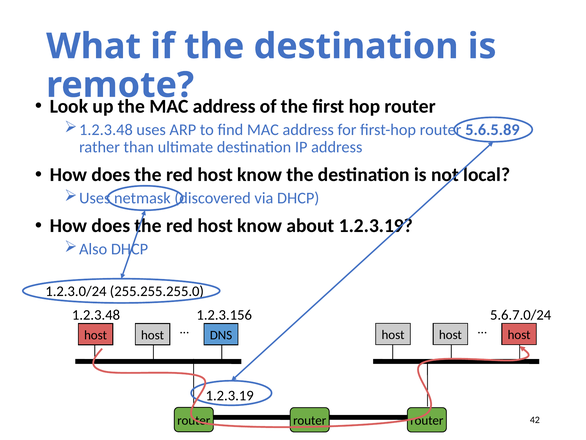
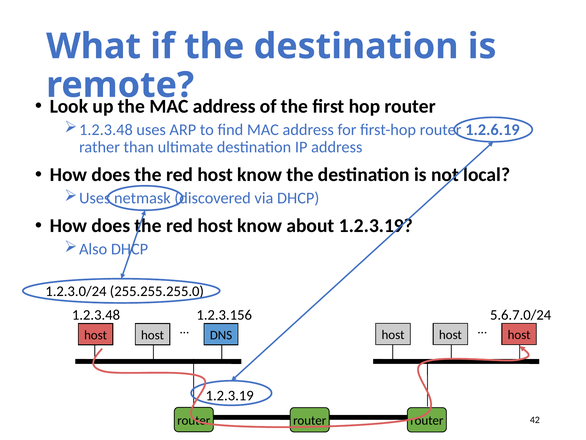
5.6.5.89: 5.6.5.89 -> 1.2.6.19 (492, 129)
